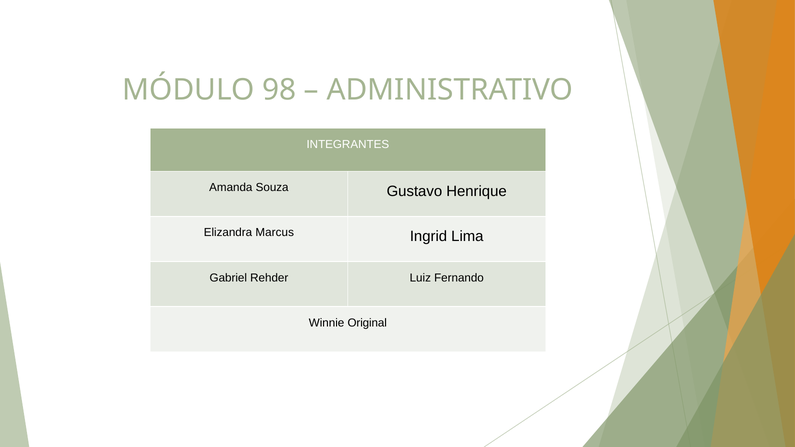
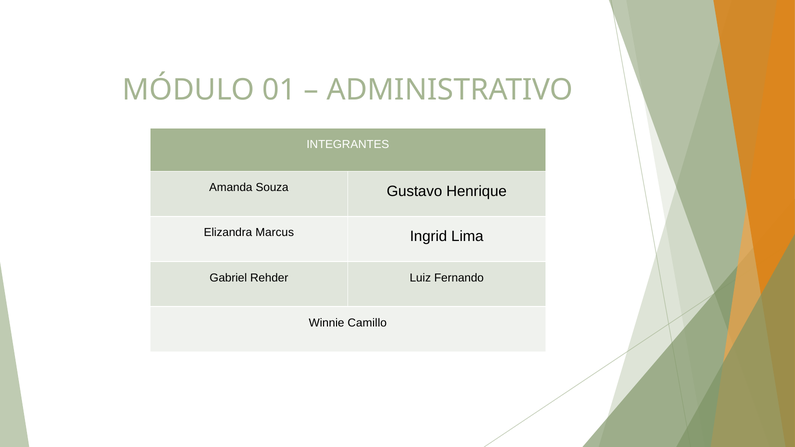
98: 98 -> 01 (279, 90)
Original: Original -> Camillo (367, 323)
